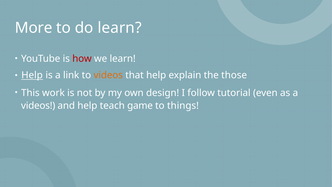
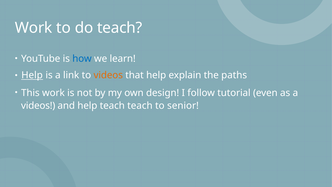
More: More -> Work (34, 28)
do learn: learn -> teach (120, 28)
how colour: red -> blue (82, 59)
those: those -> paths (234, 75)
teach game: game -> teach (140, 106)
things: things -> senior (183, 106)
